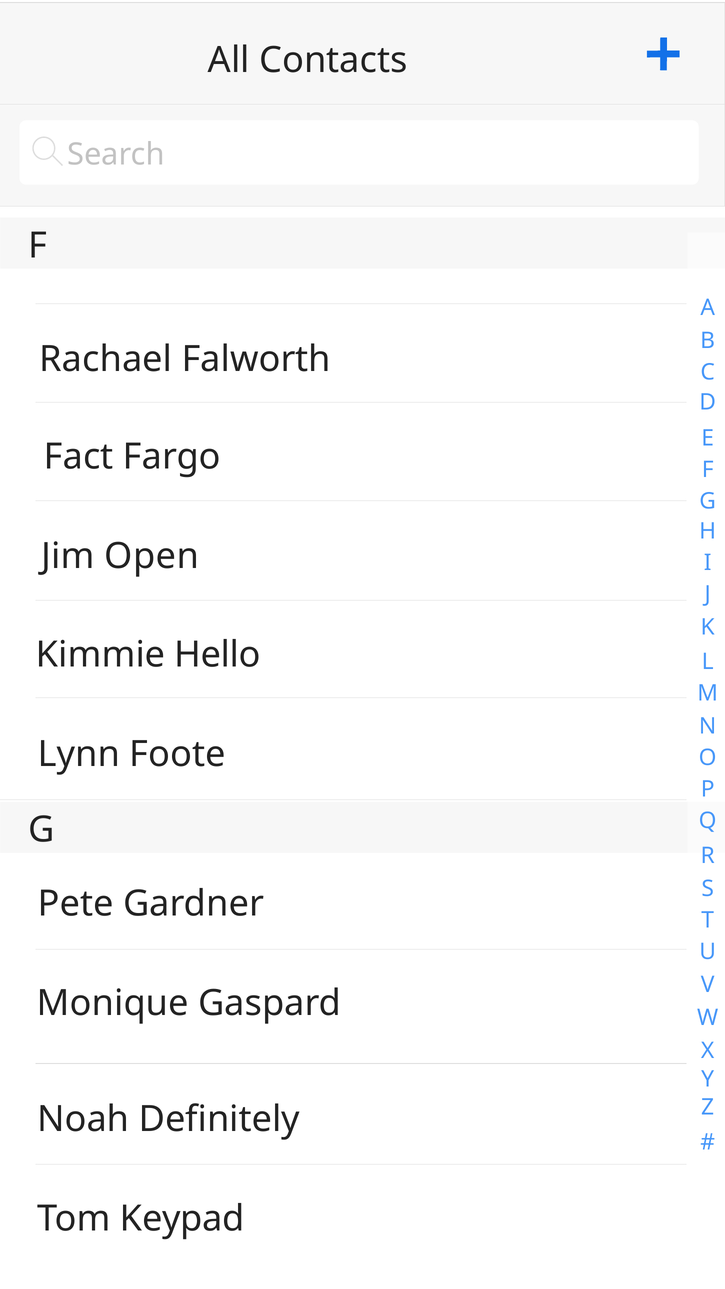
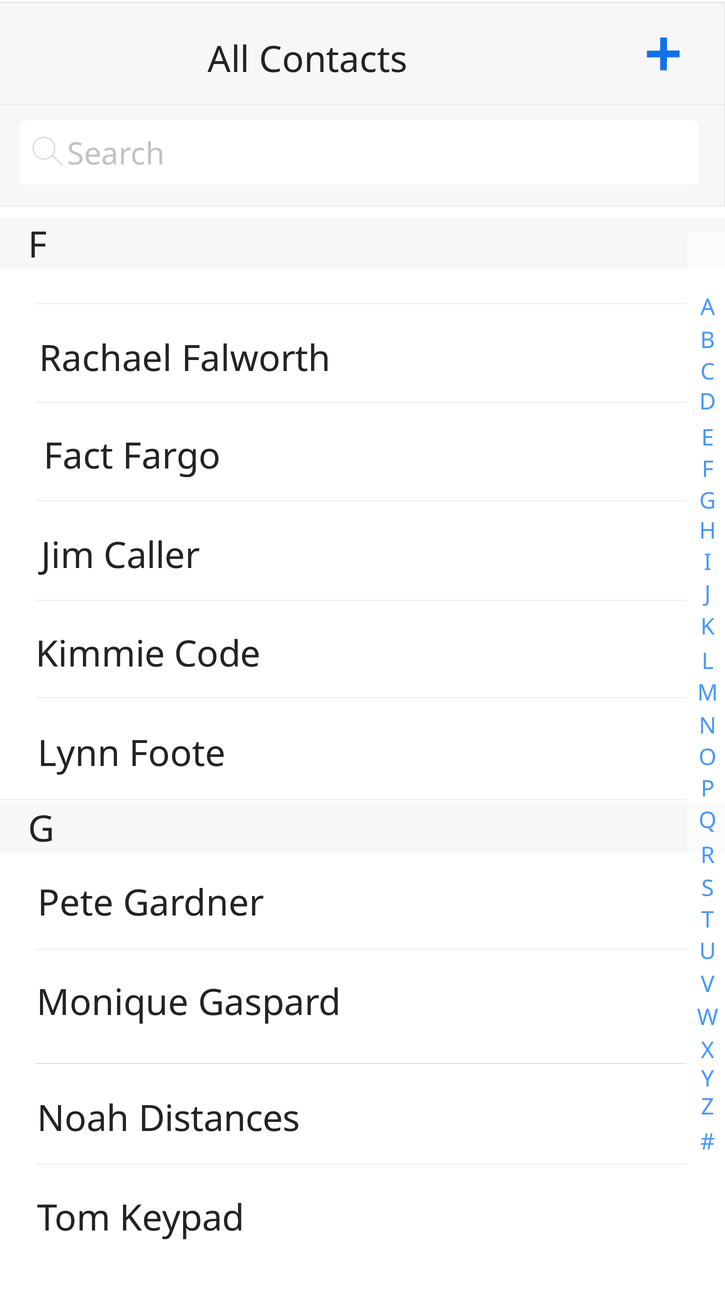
Open: Open -> Caller (152, 556)
Hello: Hello -> Code (218, 655)
Definitely: Definitely -> Distances (219, 1119)
